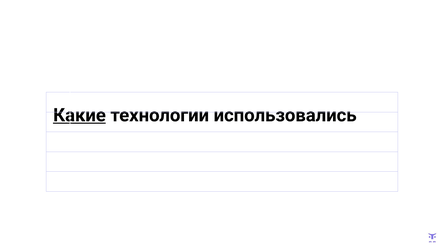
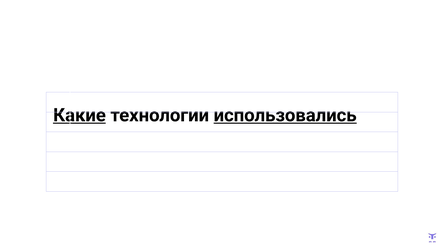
использовались underline: none -> present (285, 115)
